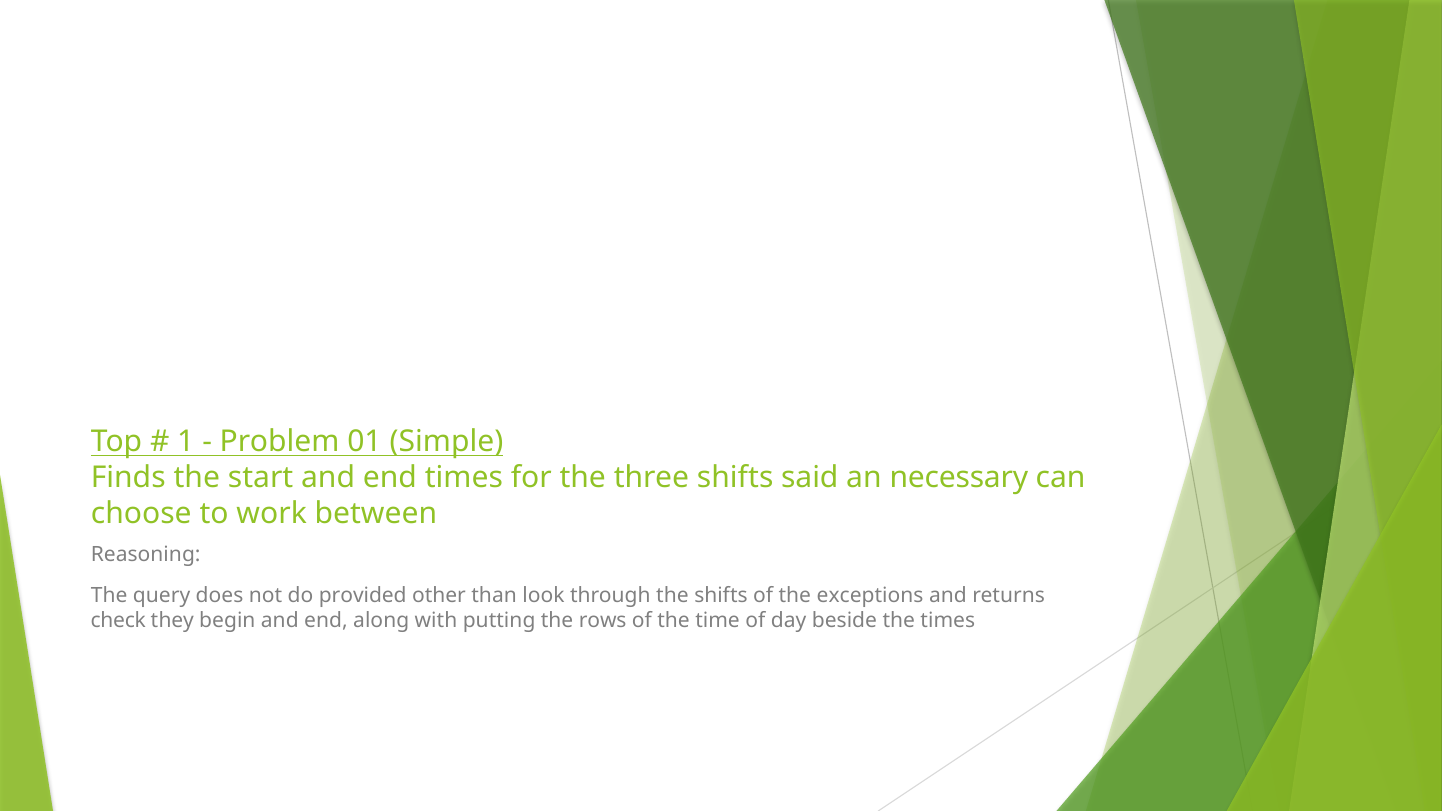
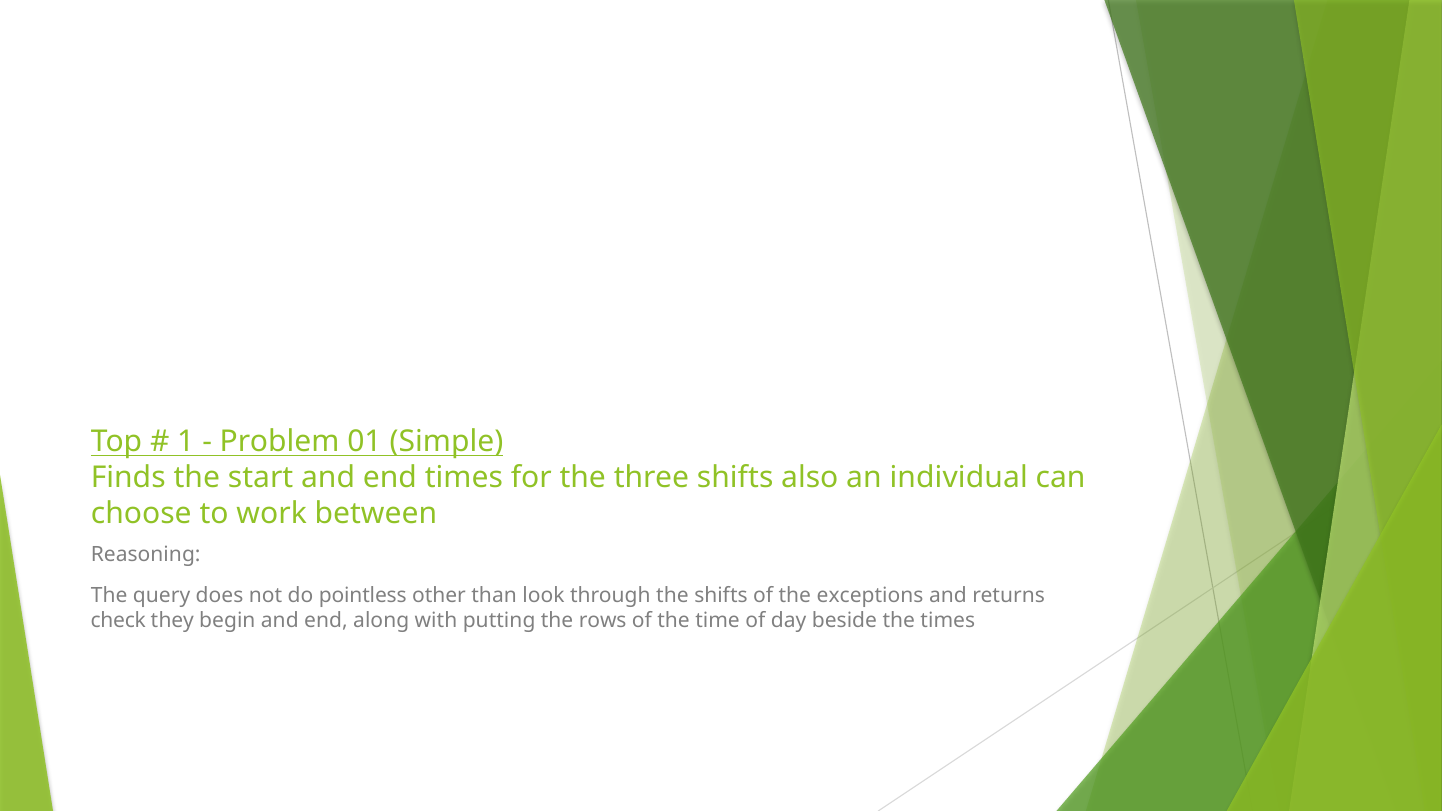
said: said -> also (810, 478)
necessary: necessary -> individual (959, 478)
provided: provided -> pointless (363, 595)
